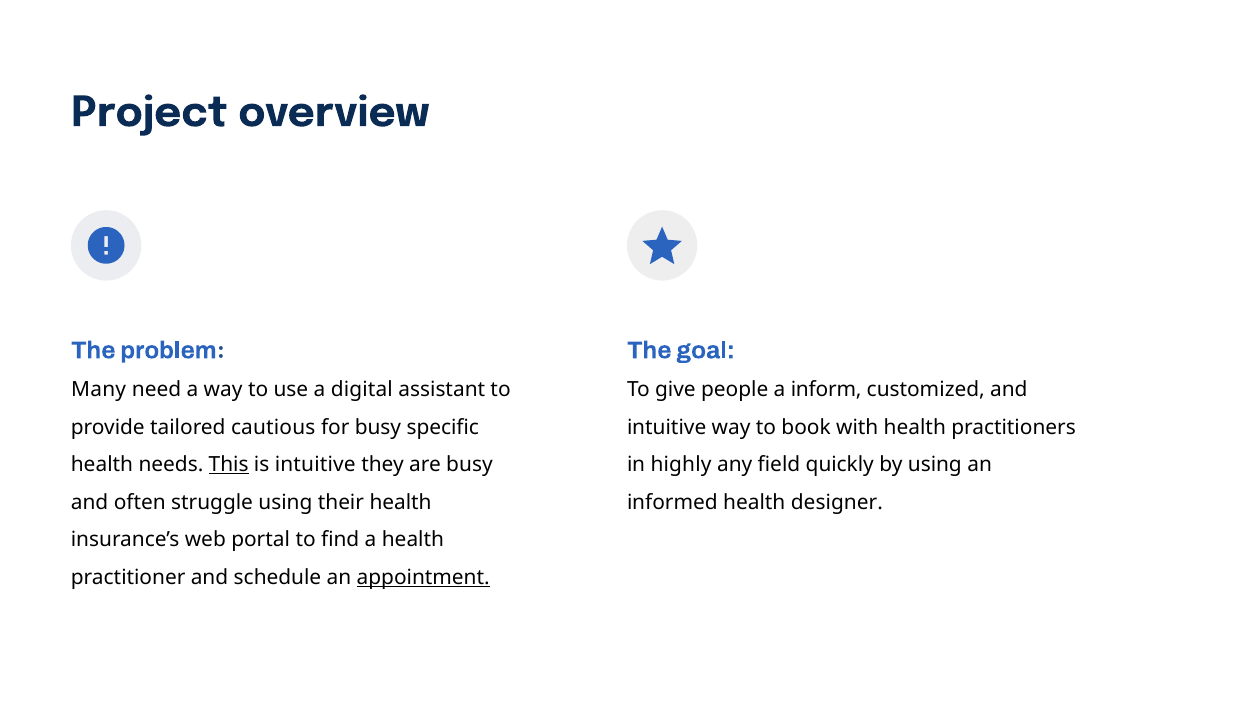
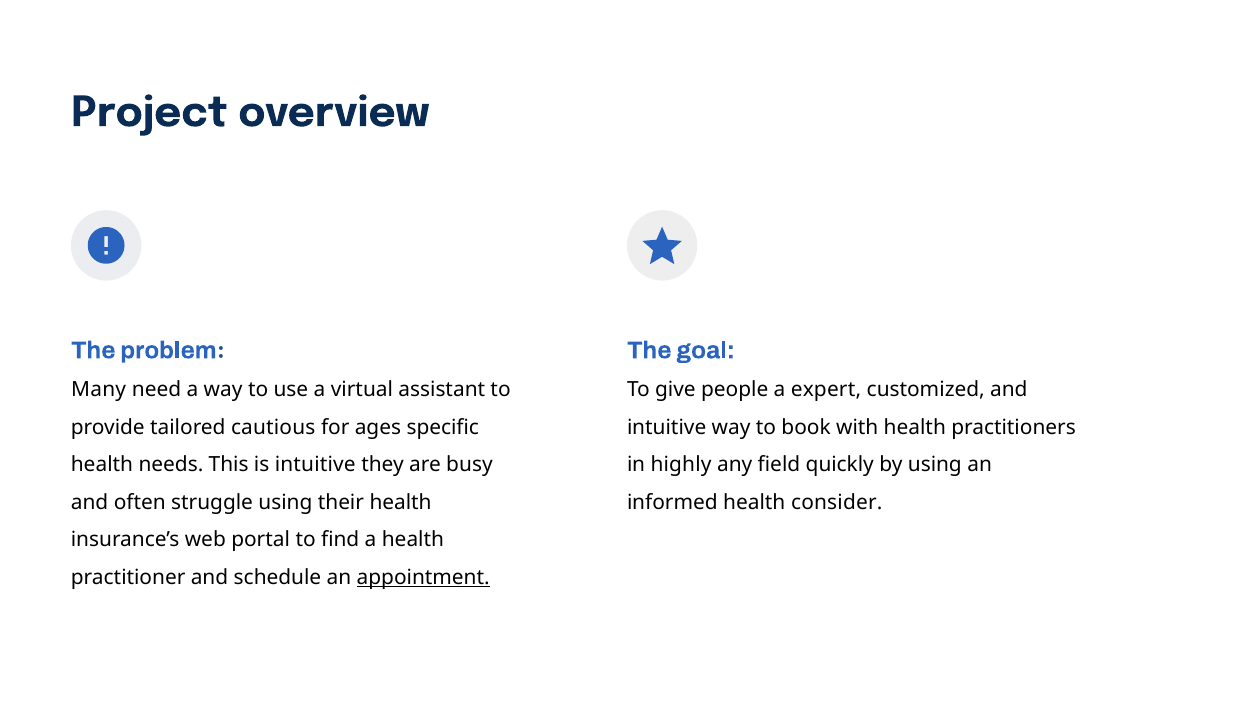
digital: digital -> virtual (362, 390)
inform: inform -> expert (826, 390)
for busy: busy -> ages (378, 428)
This underline: present -> none (229, 465)
designer: designer -> consider (837, 503)
